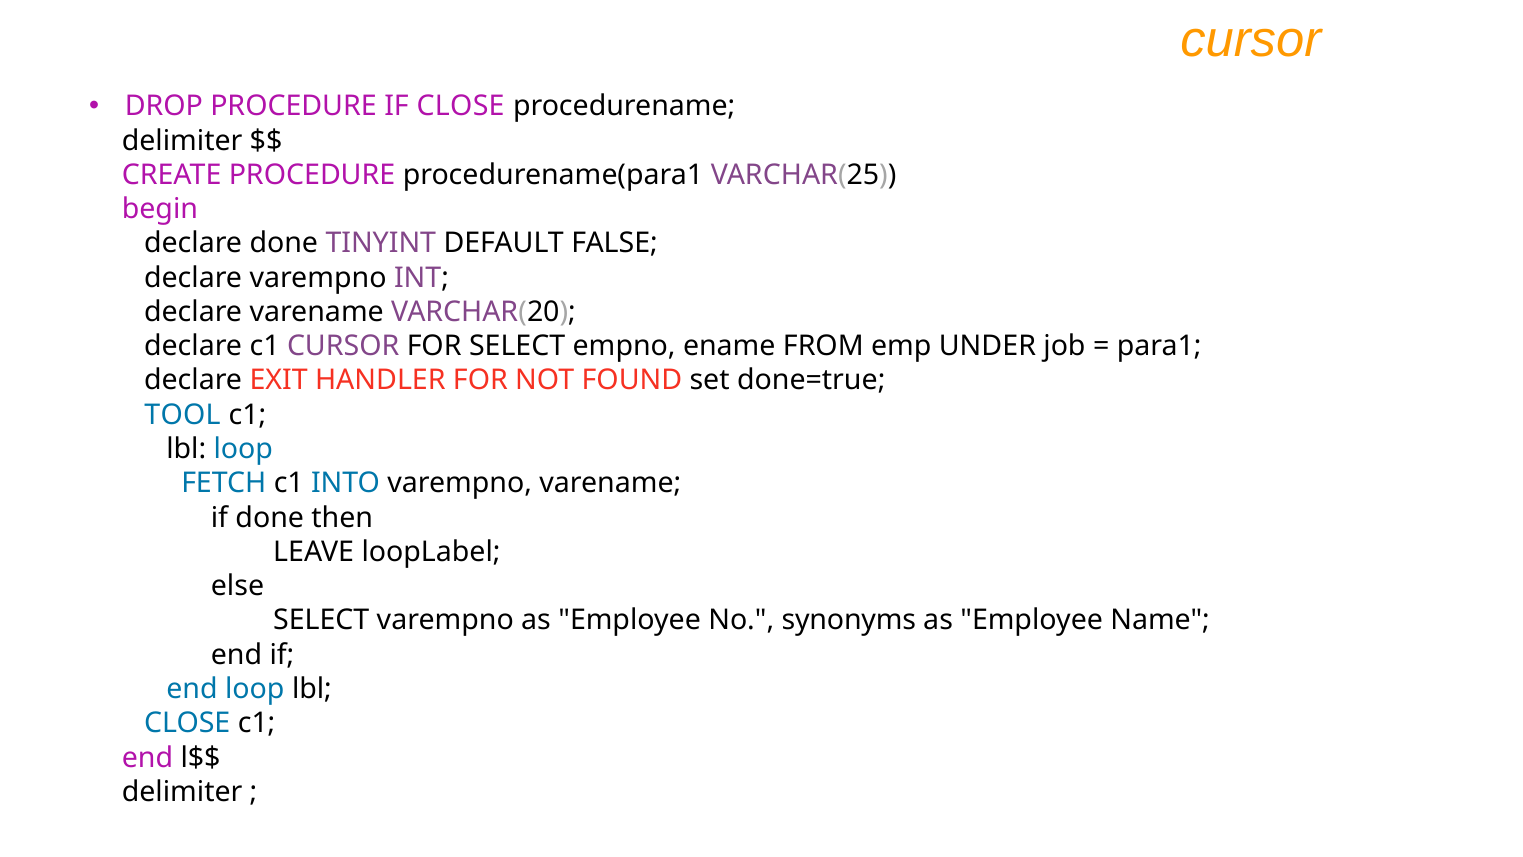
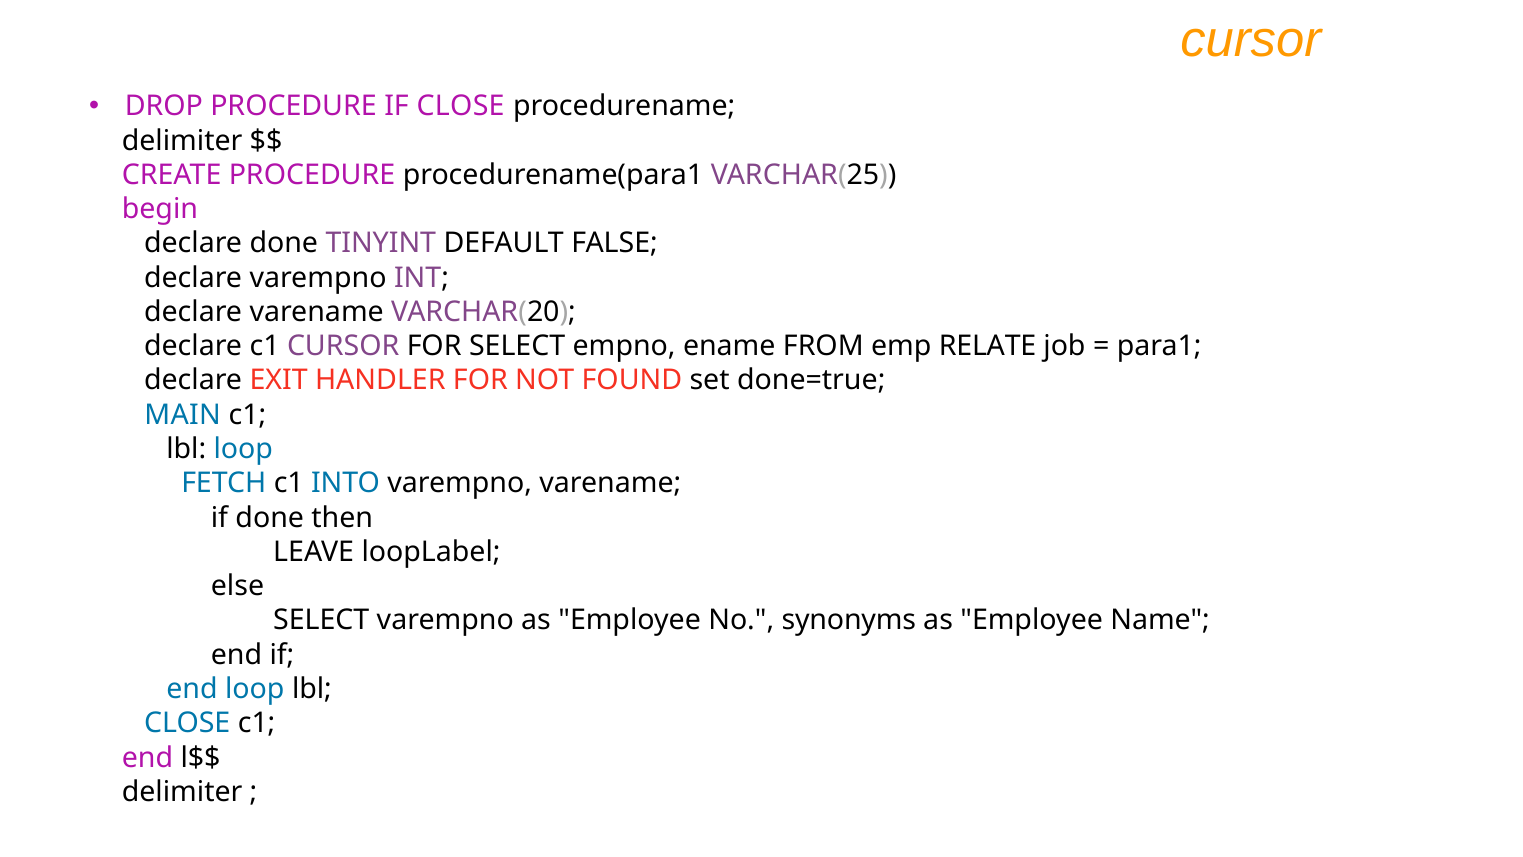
UNDER: UNDER -> RELATE (988, 346)
TOOL: TOOL -> MAIN (183, 415)
